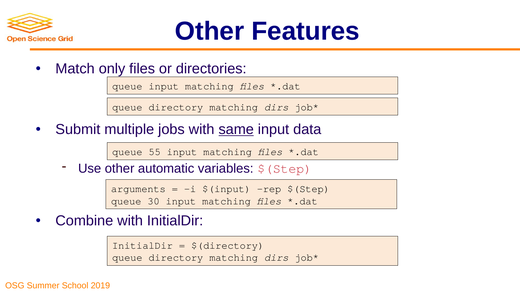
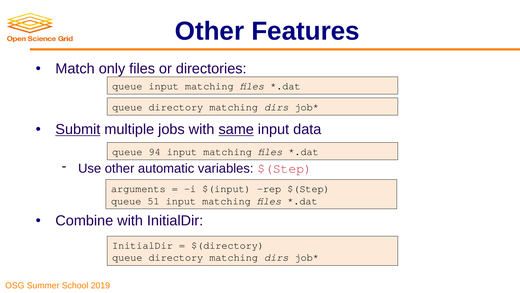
Submit underline: none -> present (78, 129)
55: 55 -> 94 (155, 152)
30: 30 -> 51 (154, 201)
